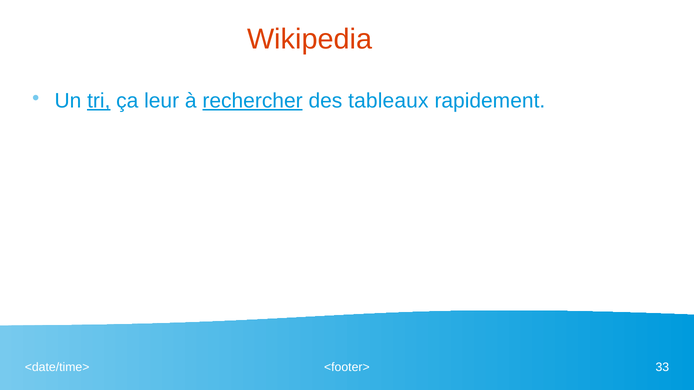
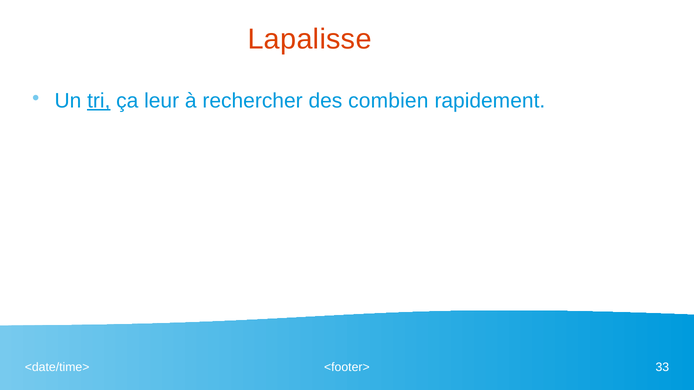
Wikipedia: Wikipedia -> Lapalisse (310, 39)
rechercher underline: present -> none (253, 101)
tableaux: tableaux -> combien (388, 101)
